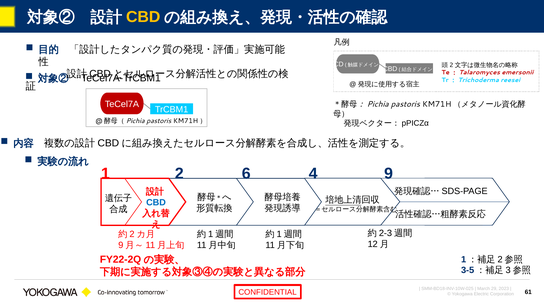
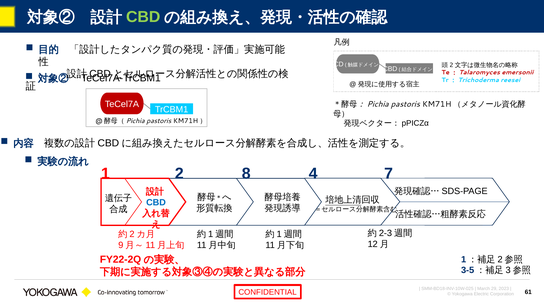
CBD colour: yellow -> light green (143, 17)
6: 6 -> 8 (246, 174)
9: 9 -> 7 (389, 174)
